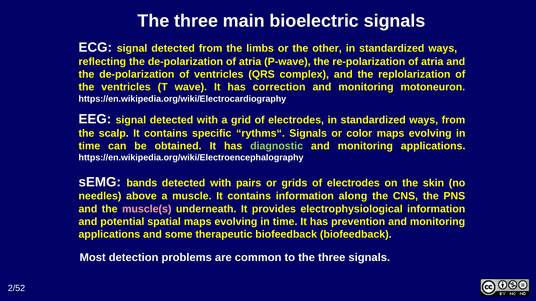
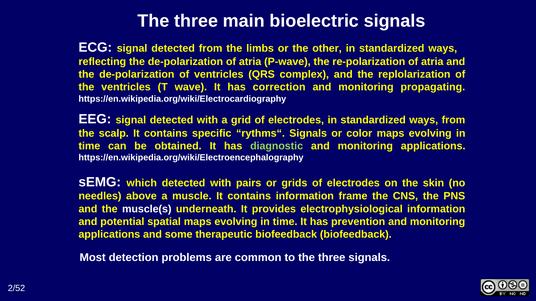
motoneuron: motoneuron -> propagating (433, 87)
bands: bands -> which (142, 183)
along: along -> frame (353, 196)
muscle(s colour: pink -> white (147, 209)
